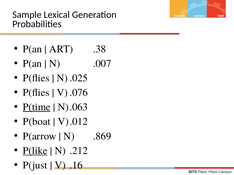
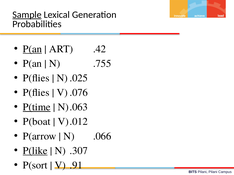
Sample underline: none -> present (27, 15)
P(an underline: none -> present (32, 49)
.38: .38 -> .42 (100, 49)
.007: .007 -> .755 (102, 64)
.869: .869 -> .066 (102, 136)
.212: .212 -> .307 (79, 151)
P(just: P(just -> P(sort (35, 166)
.16: .16 -> .91 (76, 166)
